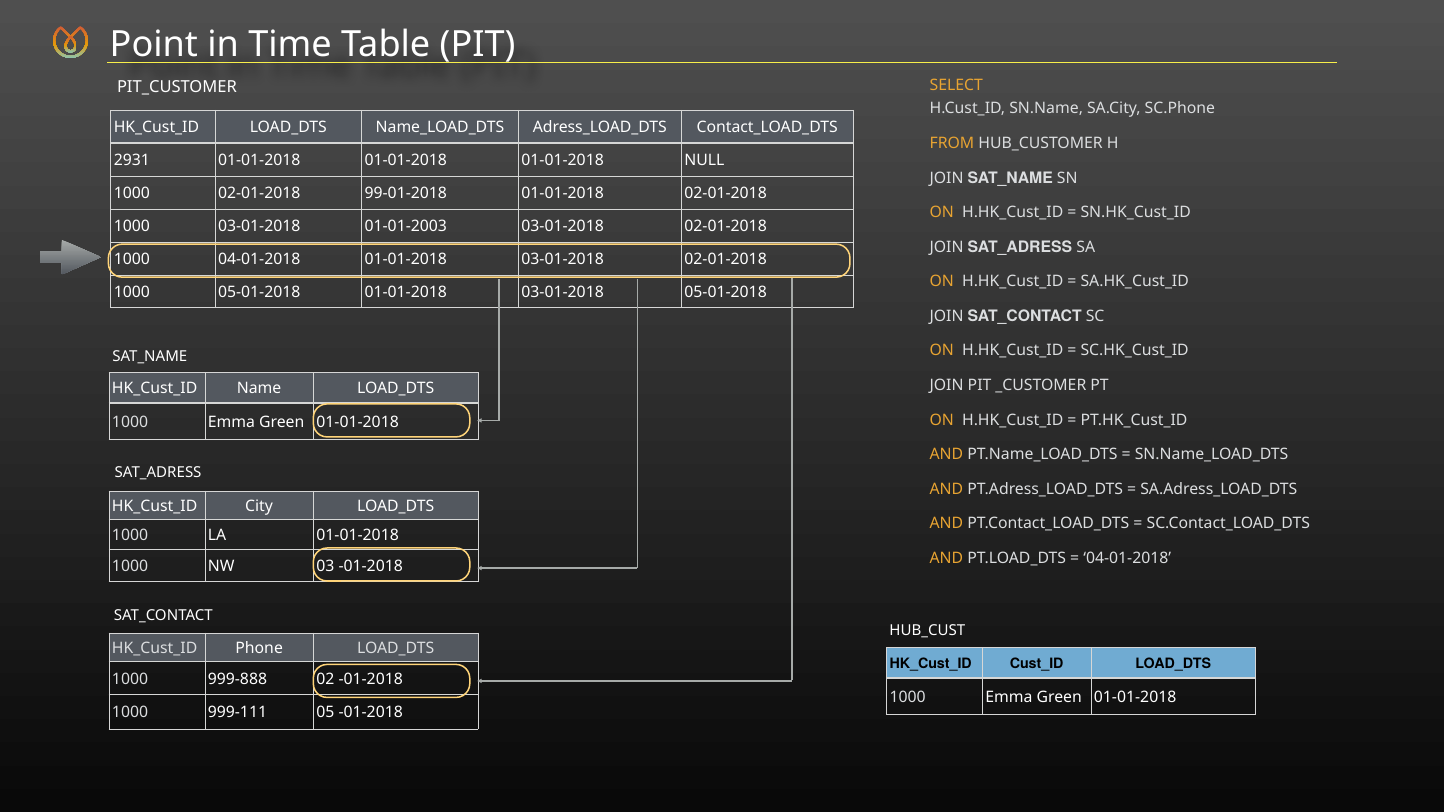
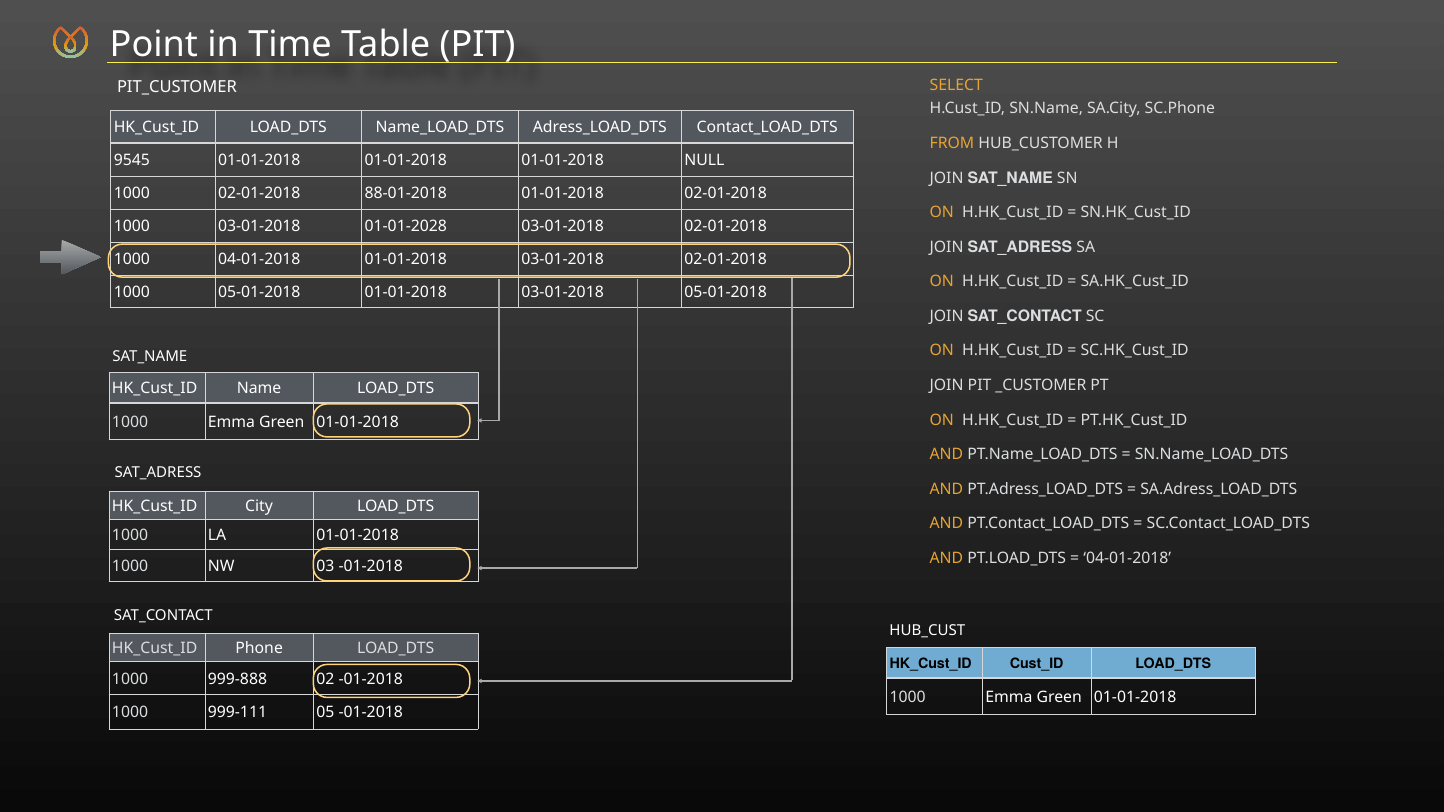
2931: 2931 -> 9545 (132, 160)
99-01-2018: 99-01-2018 -> 88-01-2018 (406, 193)
01-01-2003: 01-01-2003 -> 01-01-2028 (406, 226)
